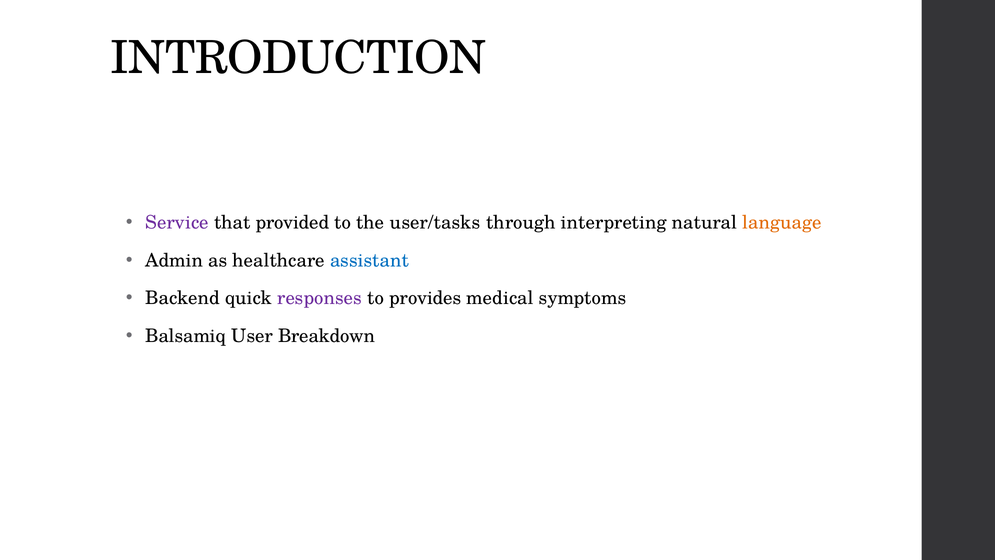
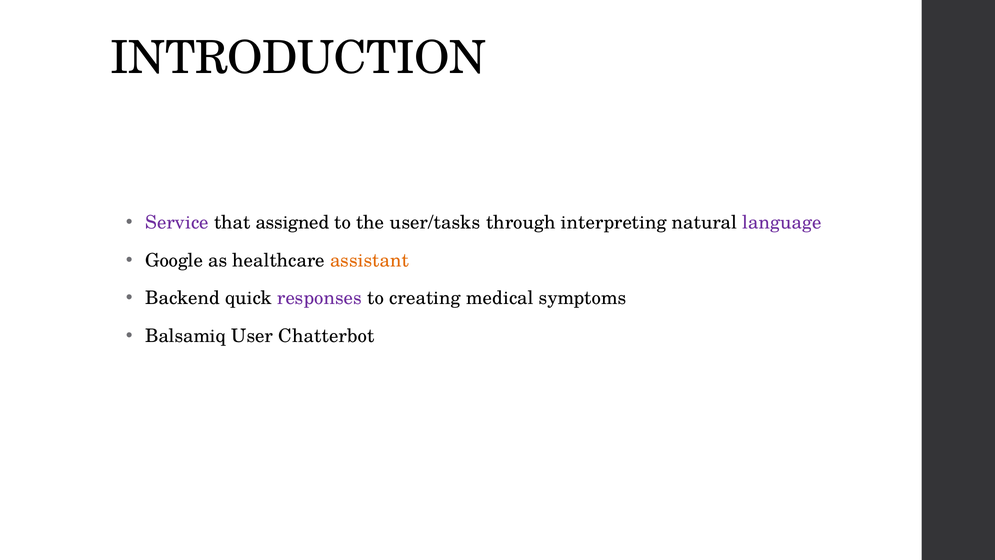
provided: provided -> assigned (292, 223)
language colour: orange -> purple (782, 223)
Admin: Admin -> Google (174, 260)
assistant colour: blue -> orange (369, 260)
provides: provides -> creating (425, 298)
Breakdown: Breakdown -> Chatterbot (326, 336)
